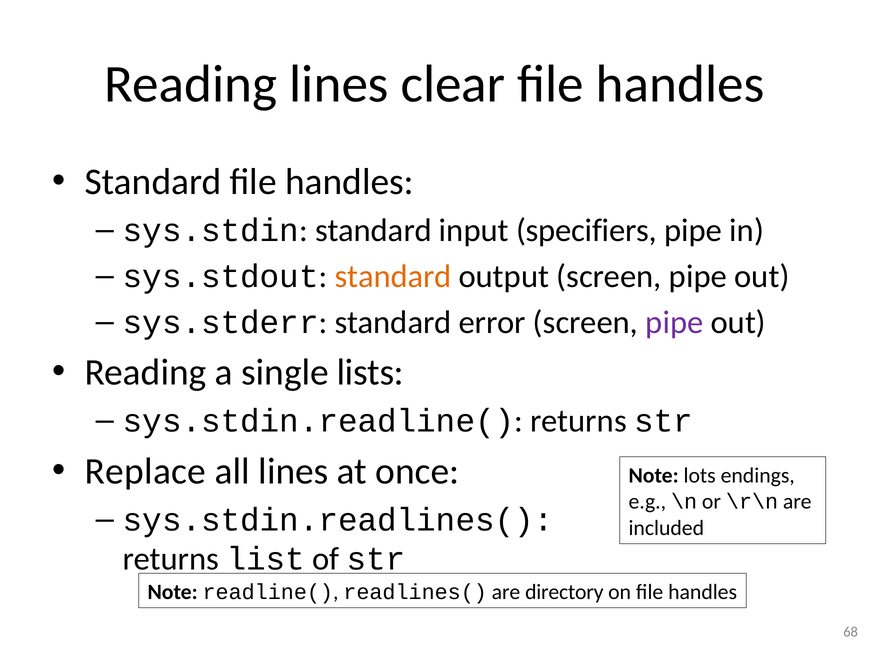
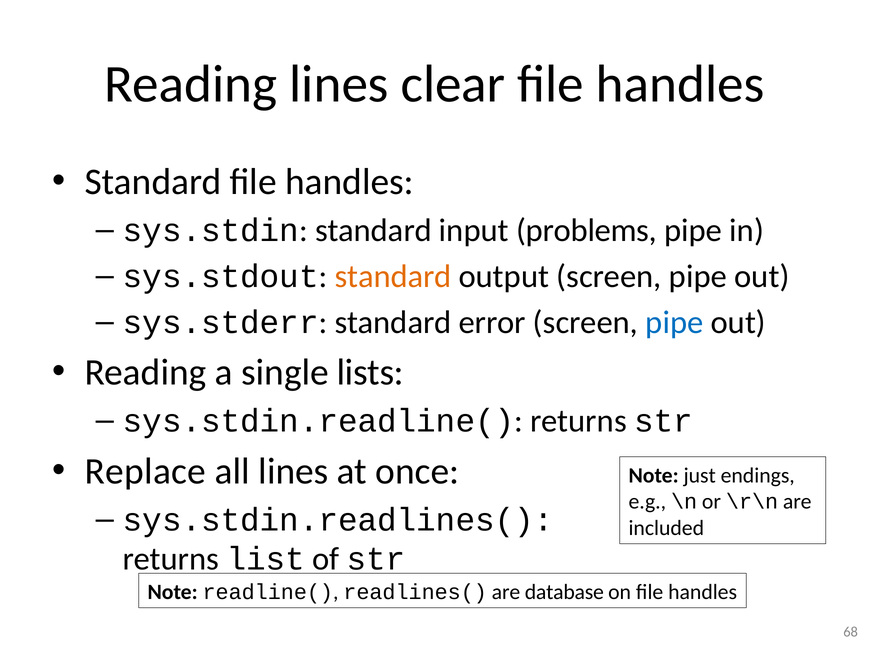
specifiers: specifiers -> problems (587, 230)
pipe colour: purple -> blue (674, 322)
lots: lots -> just (700, 475)
directory: directory -> database (564, 592)
